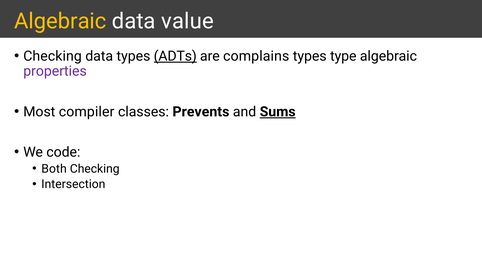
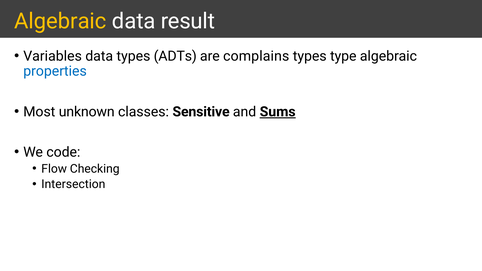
value: value -> result (188, 21)
Checking: Checking -> Variables (53, 56)
ADTs underline: present -> none (175, 56)
properties colour: purple -> blue (55, 71)
compiler: compiler -> unknown (87, 112)
Prevents: Prevents -> Sensitive (201, 112)
Both: Both -> Flow (54, 169)
